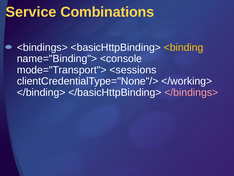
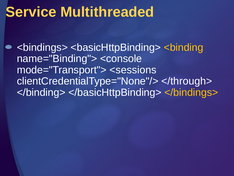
Combinations: Combinations -> Multithreaded (107, 12)
</working>: </working> -> </through> (187, 81)
</bindings> colour: pink -> yellow (191, 92)
